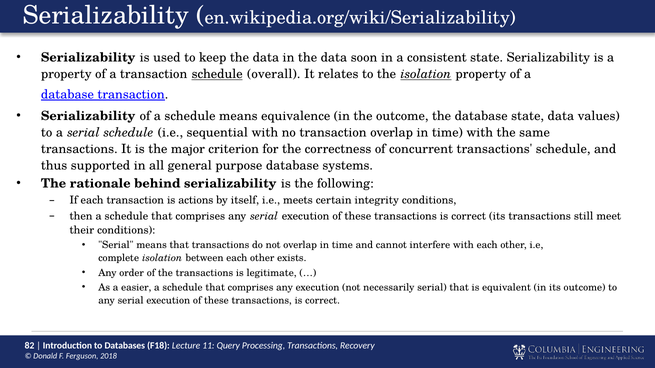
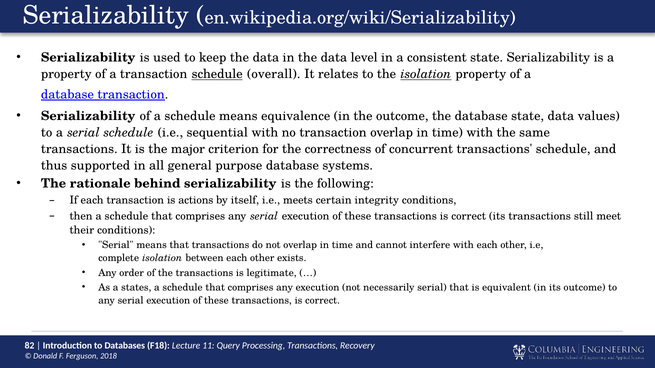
soon: soon -> level (364, 58)
easier: easier -> states (136, 288)
